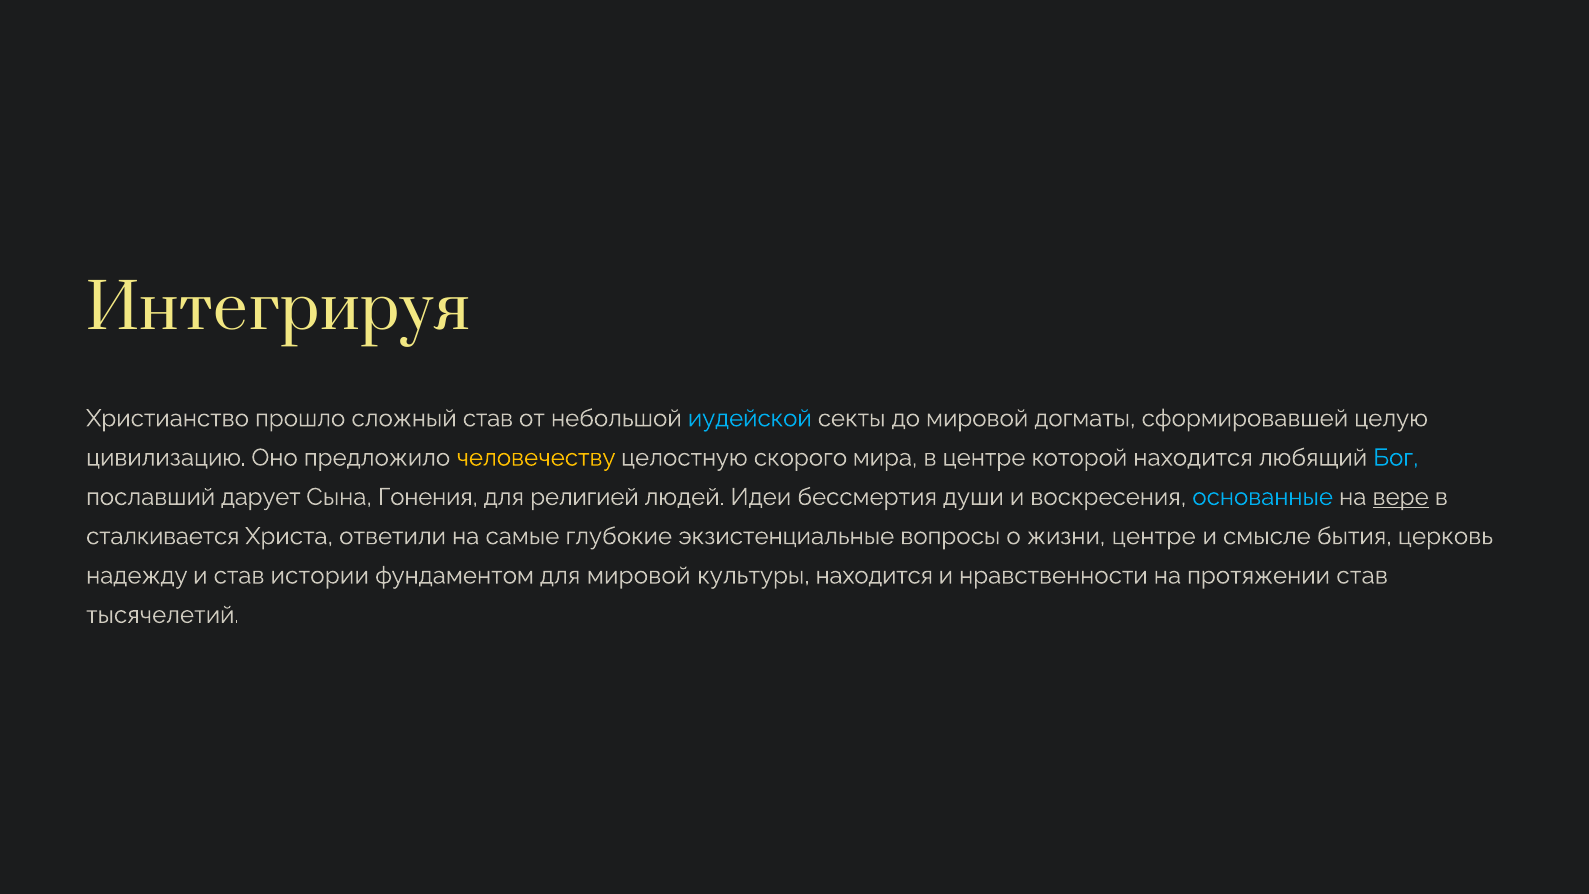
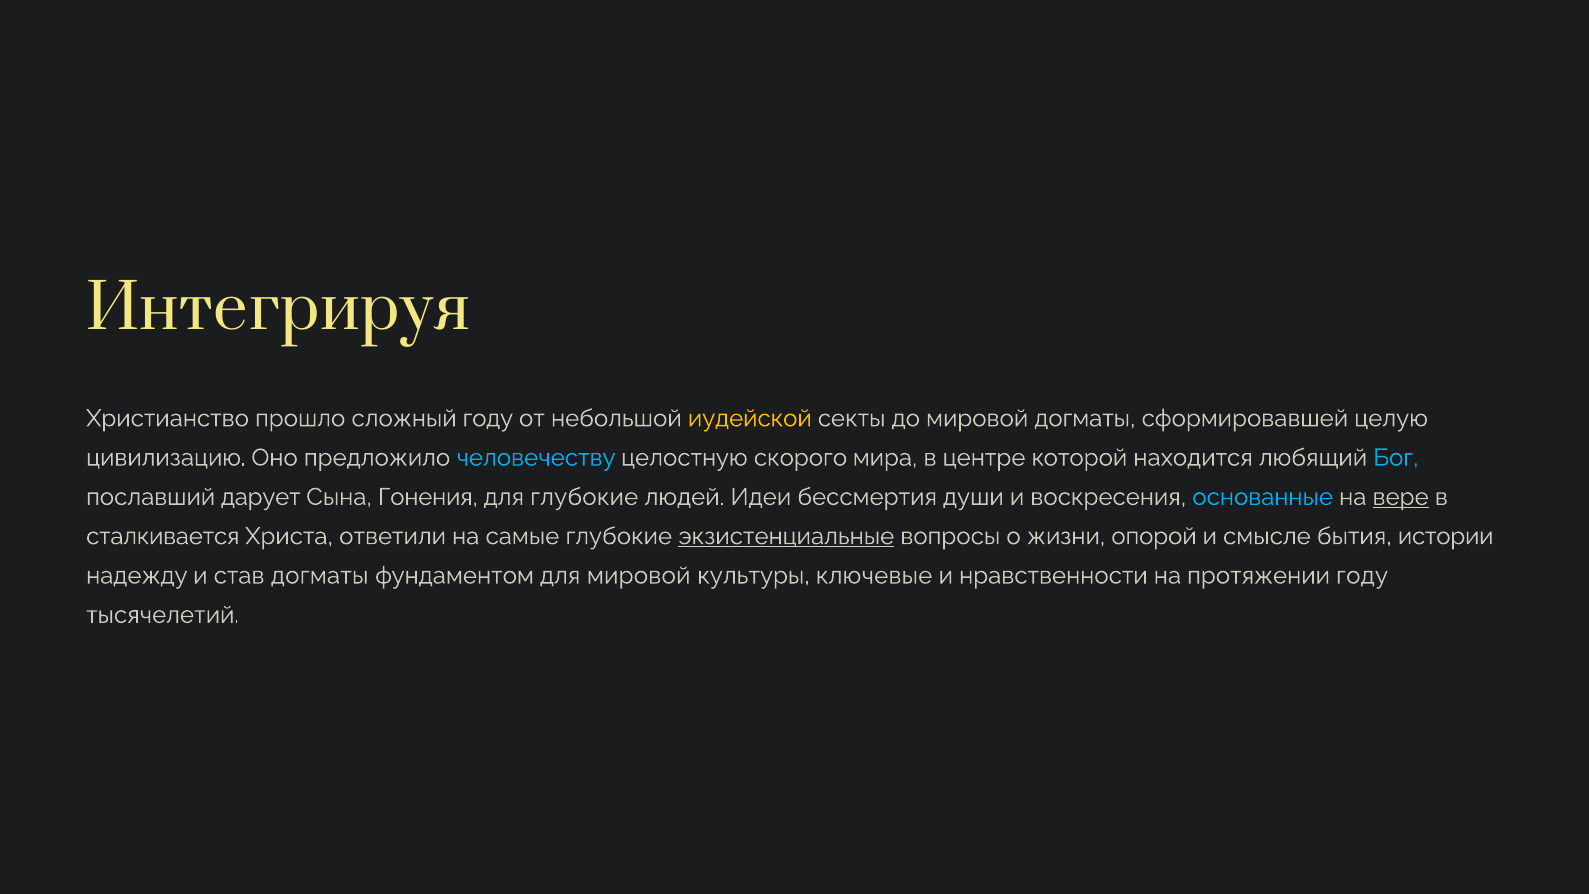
сложный став: став -> году (488, 418)
иудейской colour: light blue -> yellow (750, 418)
человечеству colour: yellow -> light blue (536, 458)
для религией: религией -> глубокие (584, 497)
экзистенциальные underline: none -> present (786, 536)
жизни центре: центре -> опорой (1154, 536)
церковь: церковь -> истории (1446, 536)
став истории: истории -> догматы (320, 575)
культуры находится: находится -> ключевые (874, 575)
протяжении став: став -> году (1362, 575)
